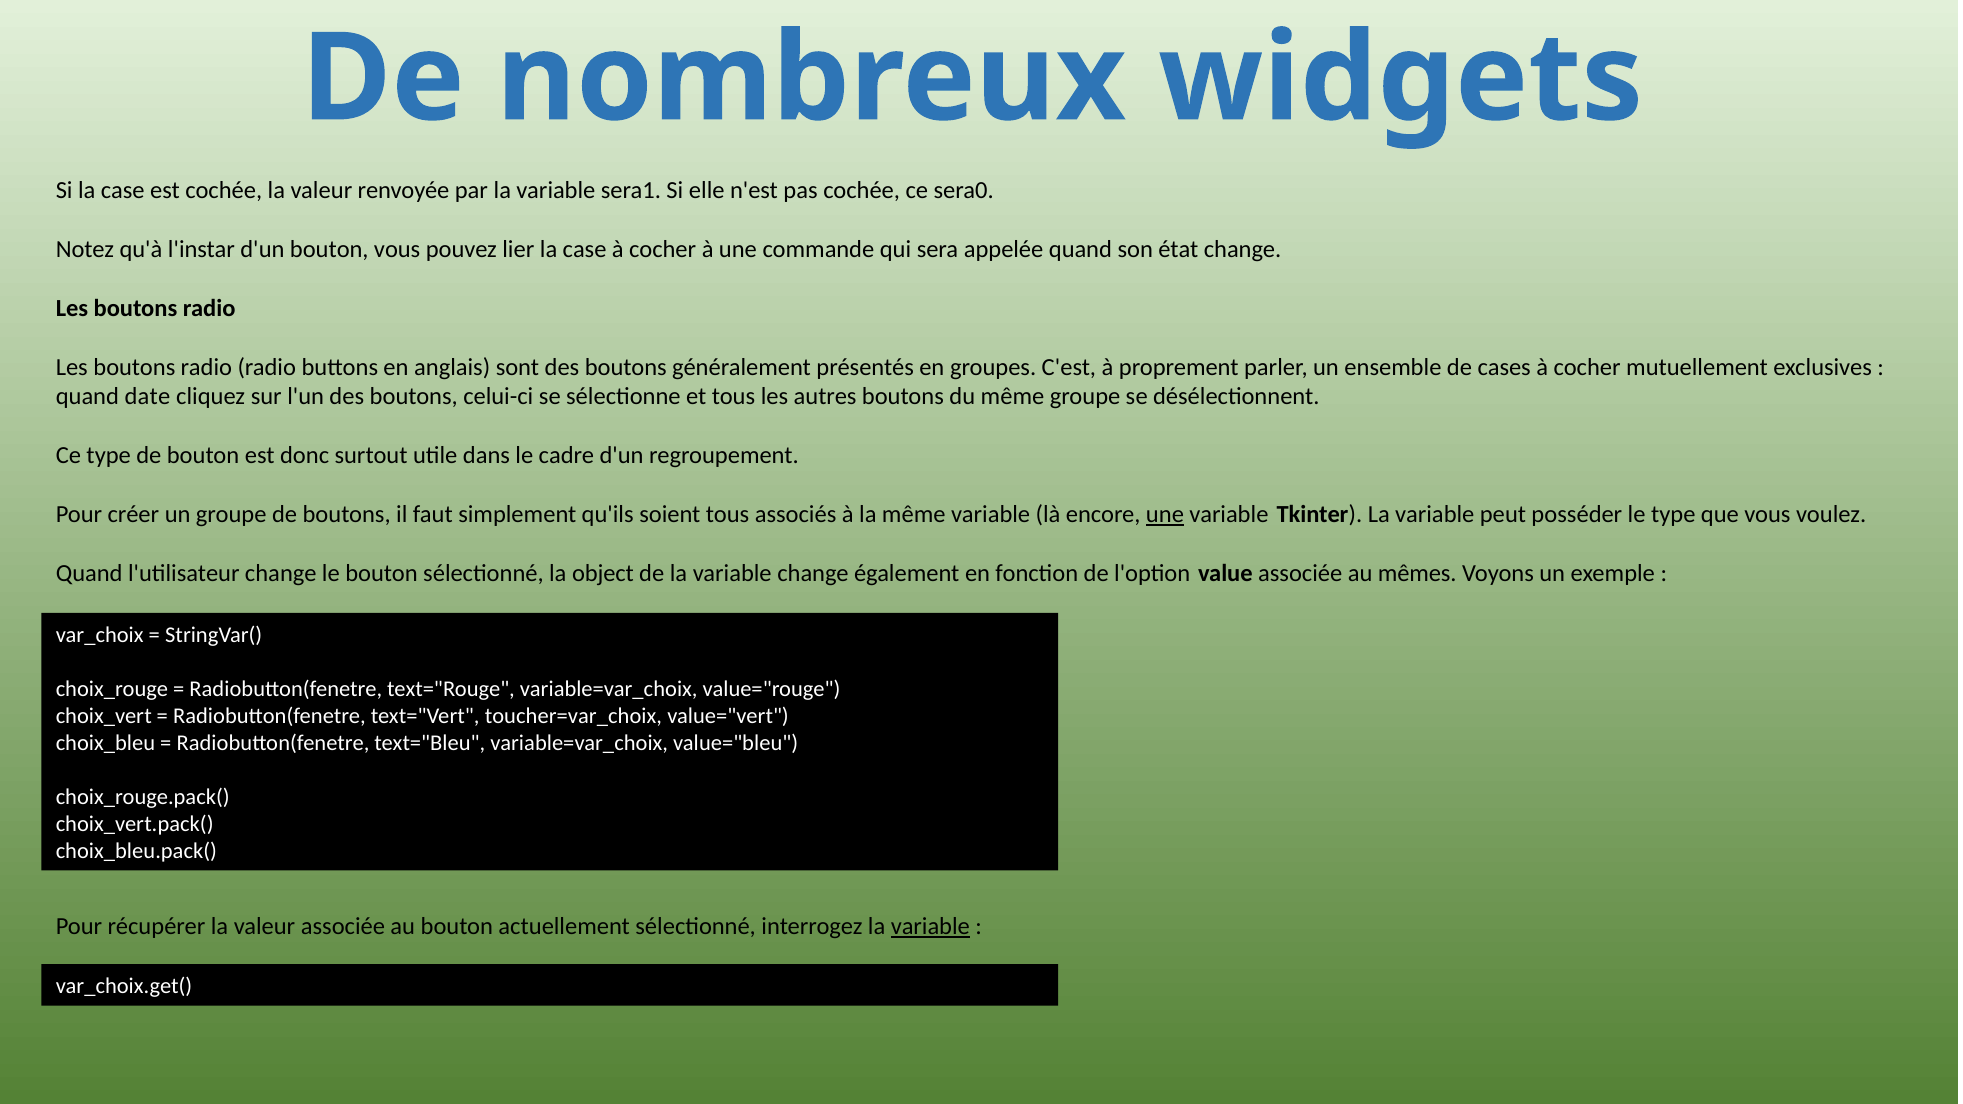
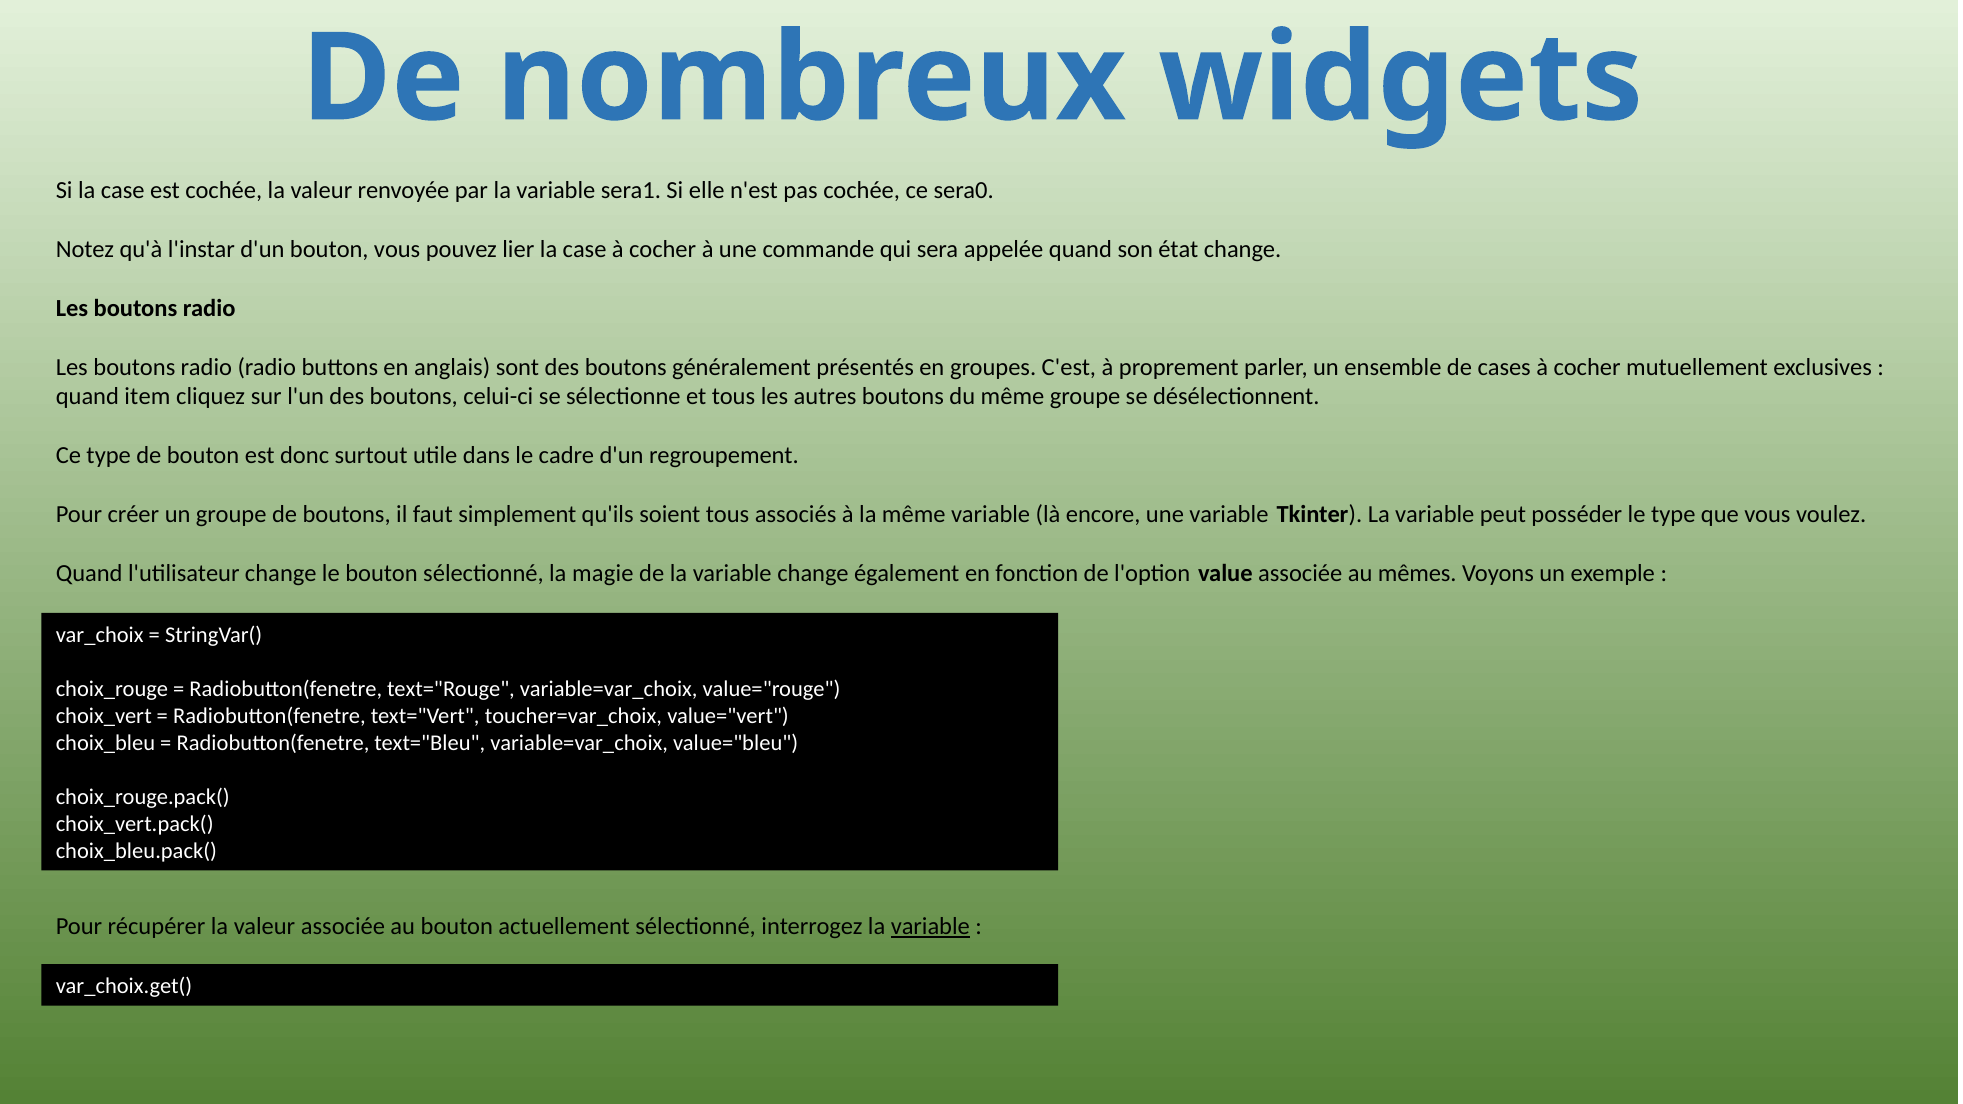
date: date -> item (147, 397)
une underline: present -> none (1165, 514)
object: object -> magie (603, 573)
